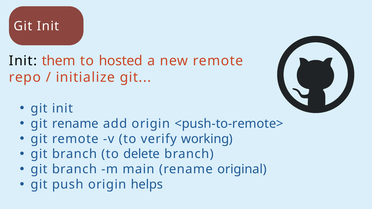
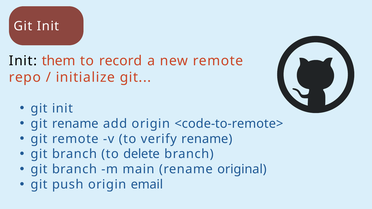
hosted: hosted -> record (121, 61)
<push-to-remote>: <push-to-remote> -> <code-to-remote> (229, 124)
verify working: working -> rename (207, 139)
helps: helps -> email (147, 185)
